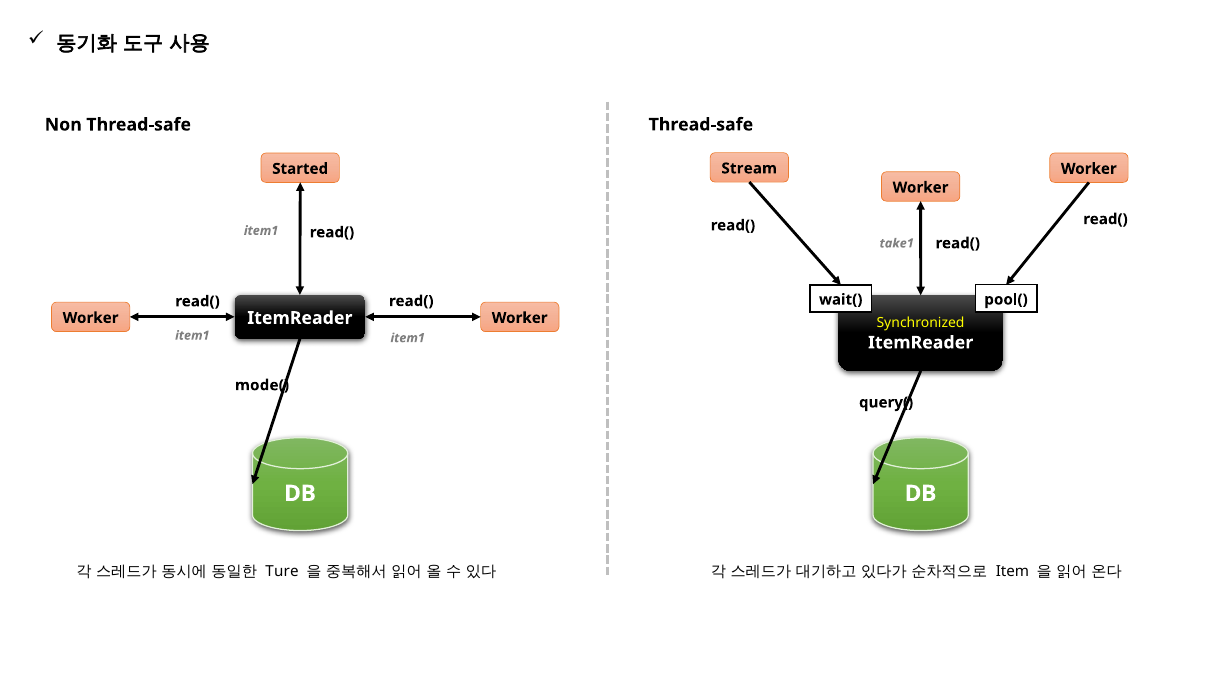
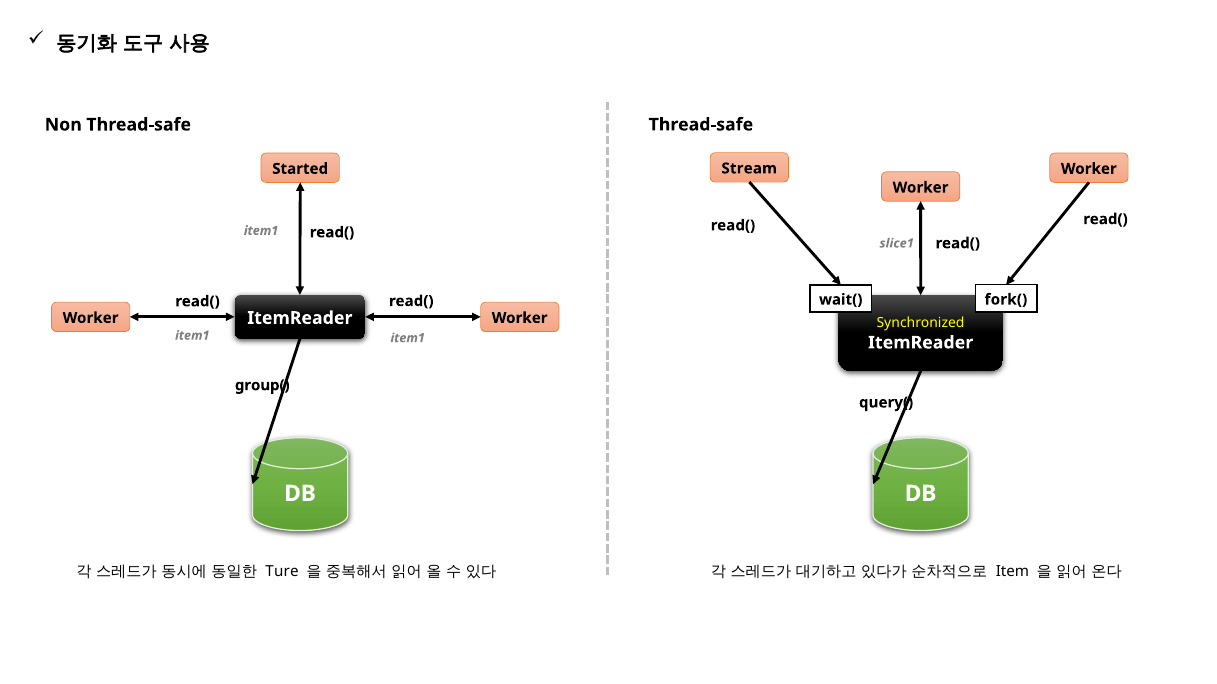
take1: take1 -> slice1 (897, 244)
pool(: pool( -> fork( (1006, 300)
mode(: mode( -> group( (262, 386)
